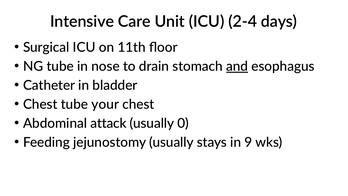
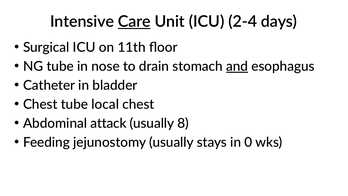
Care underline: none -> present (134, 22)
your: your -> local (105, 104)
0: 0 -> 8 (183, 123)
9: 9 -> 0 (248, 142)
